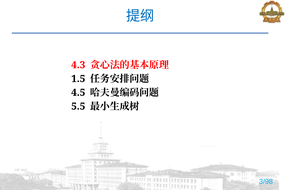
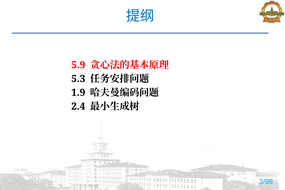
4.3: 4.3 -> 5.9 (78, 65)
1.5: 1.5 -> 5.3 (78, 79)
4.5: 4.5 -> 1.9 (78, 93)
5.5: 5.5 -> 2.4 (78, 106)
